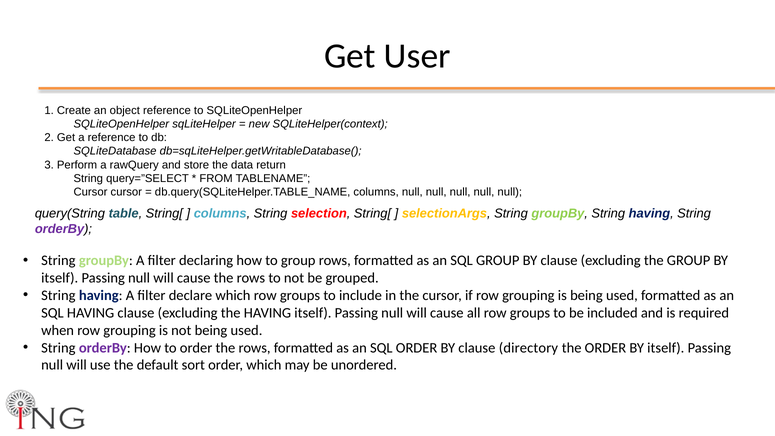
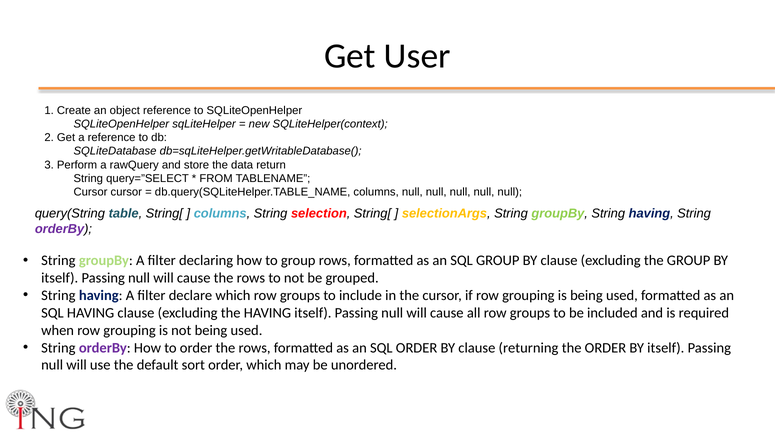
directory: directory -> returning (529, 348)
